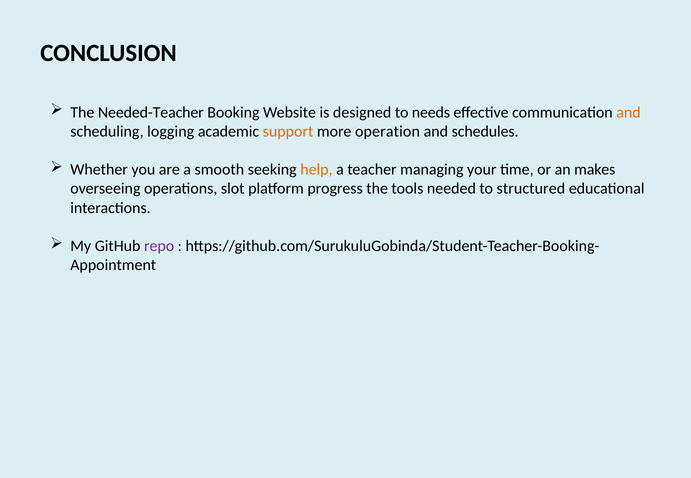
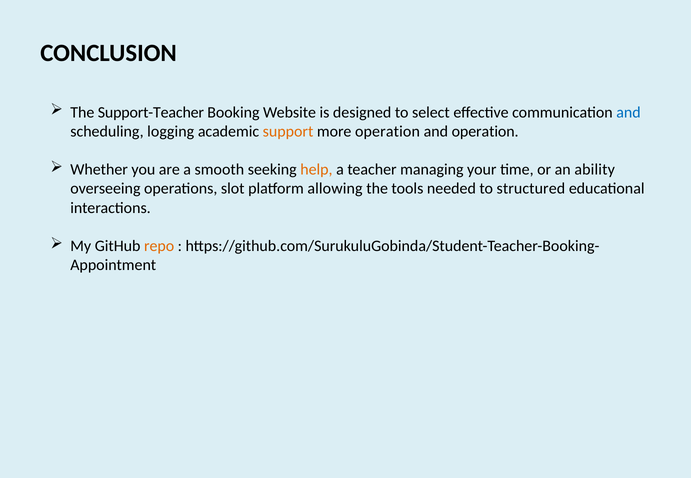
Needed-Teacher: Needed-Teacher -> Support-Teacher (151, 112)
needs: needs -> select (431, 112)
and colour: orange -> blue (629, 112)
and schedules: schedules -> operation (485, 131)
makes: makes -> ability (595, 170)
progress: progress -> allowing (335, 189)
repo colour: purple -> orange (159, 246)
